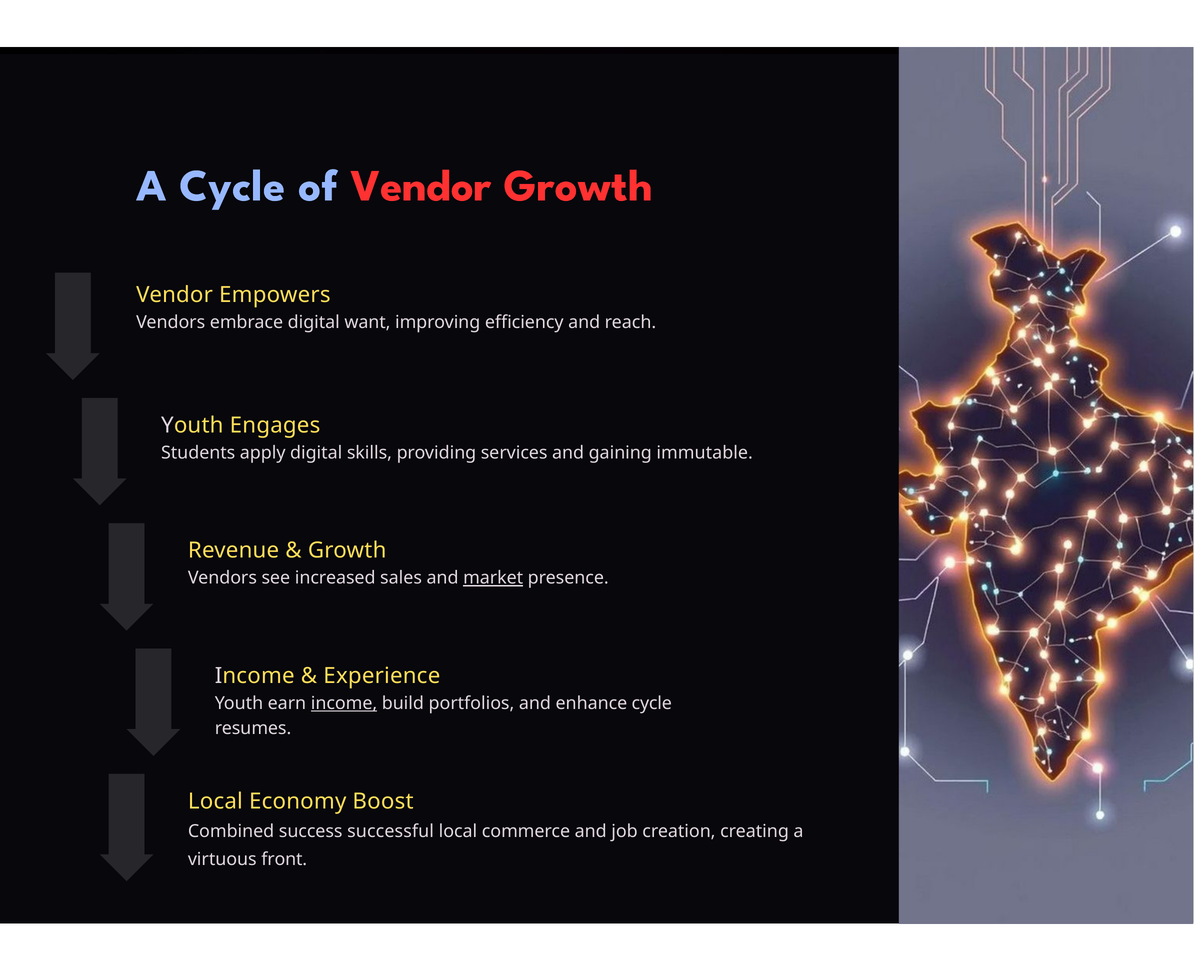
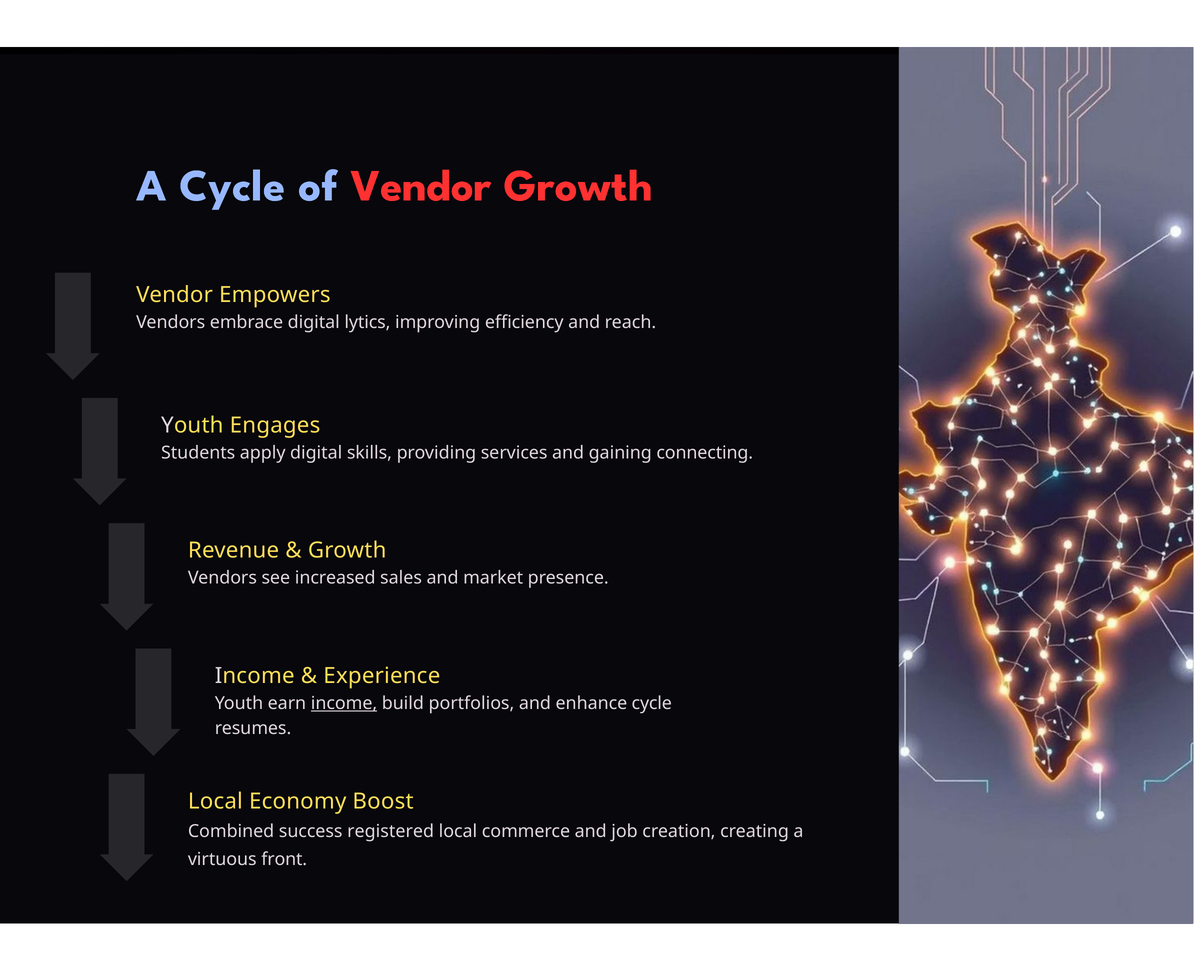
want: want -> lytics (367, 322)
immutable: immutable -> connecting (705, 453)
market underline: present -> none (493, 578)
successful: successful -> registered (391, 831)
